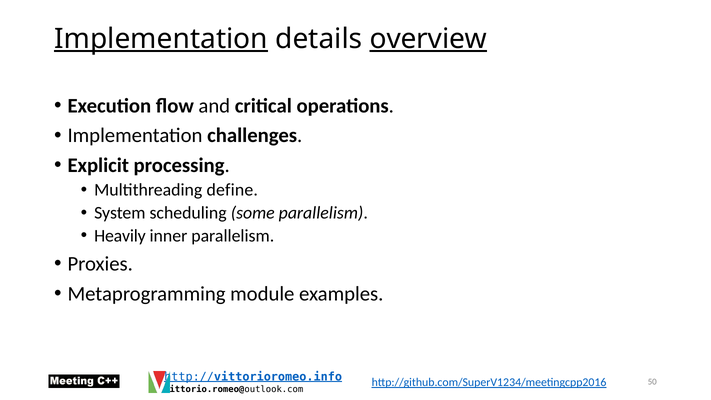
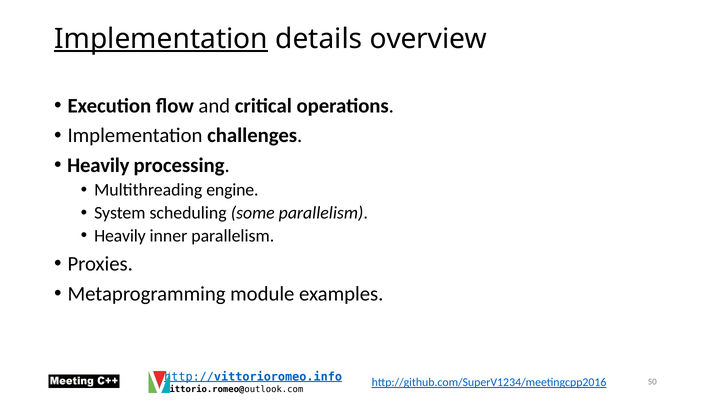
overview underline: present -> none (428, 39)
Explicit: Explicit -> Heavily (98, 165)
define: define -> engine (232, 190)
